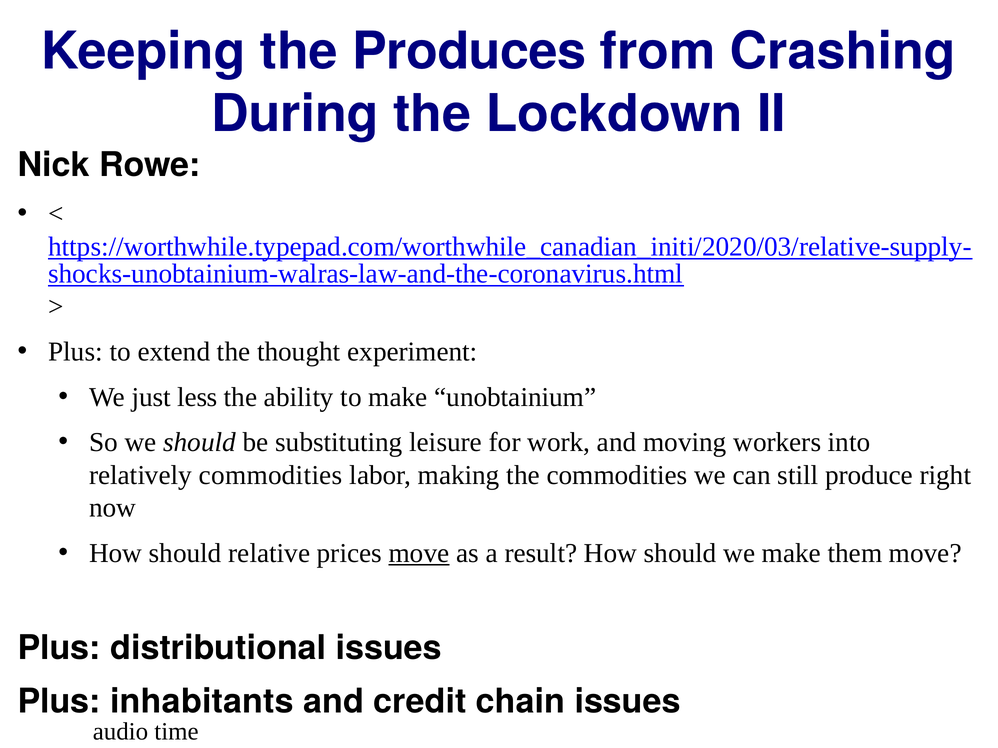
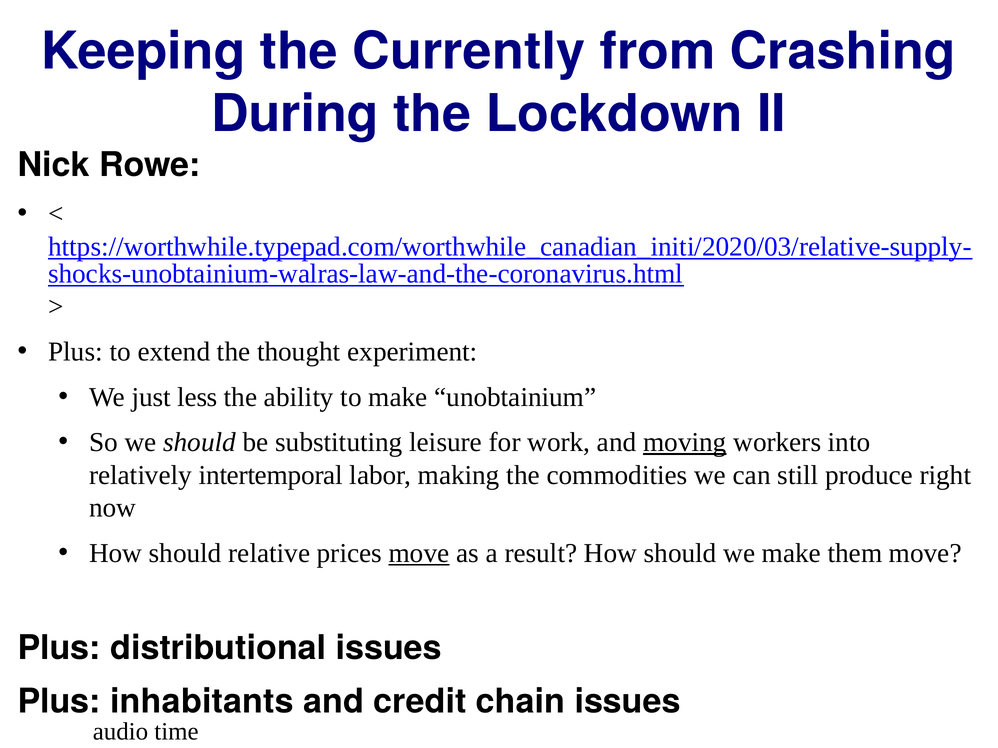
Produces: Produces -> Currently (469, 51)
moving underline: none -> present (685, 443)
relatively commodities: commodities -> intertemporal (271, 475)
